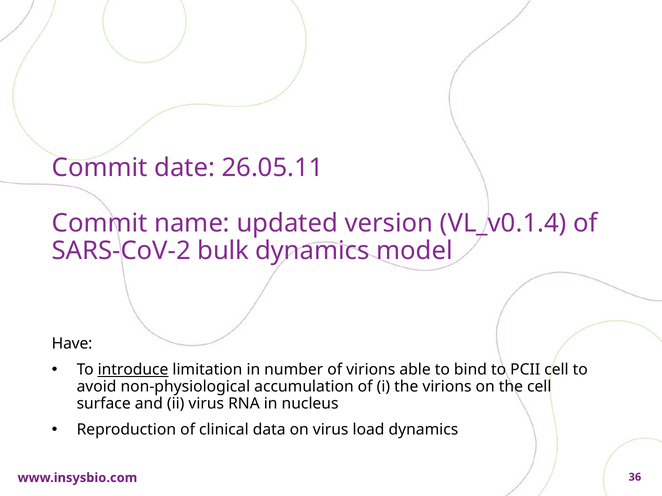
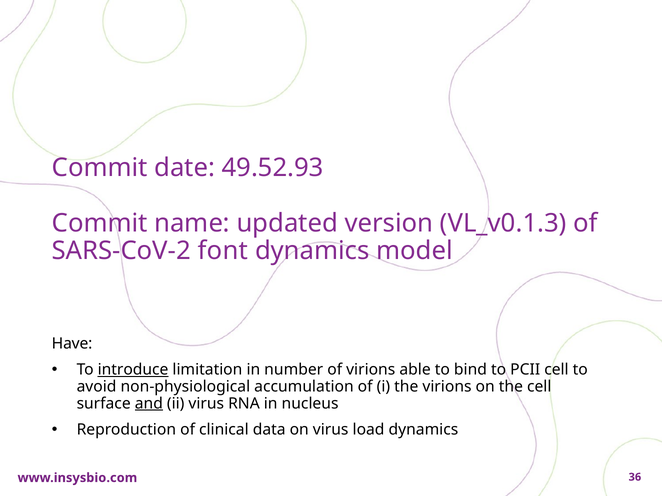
26.05.11: 26.05.11 -> 49.52.93 (273, 168)
VL_v0.1.4: VL_v0.1.4 -> VL_v0.1.3 (503, 223)
bulk: bulk -> font (223, 251)
and underline: none -> present (149, 404)
